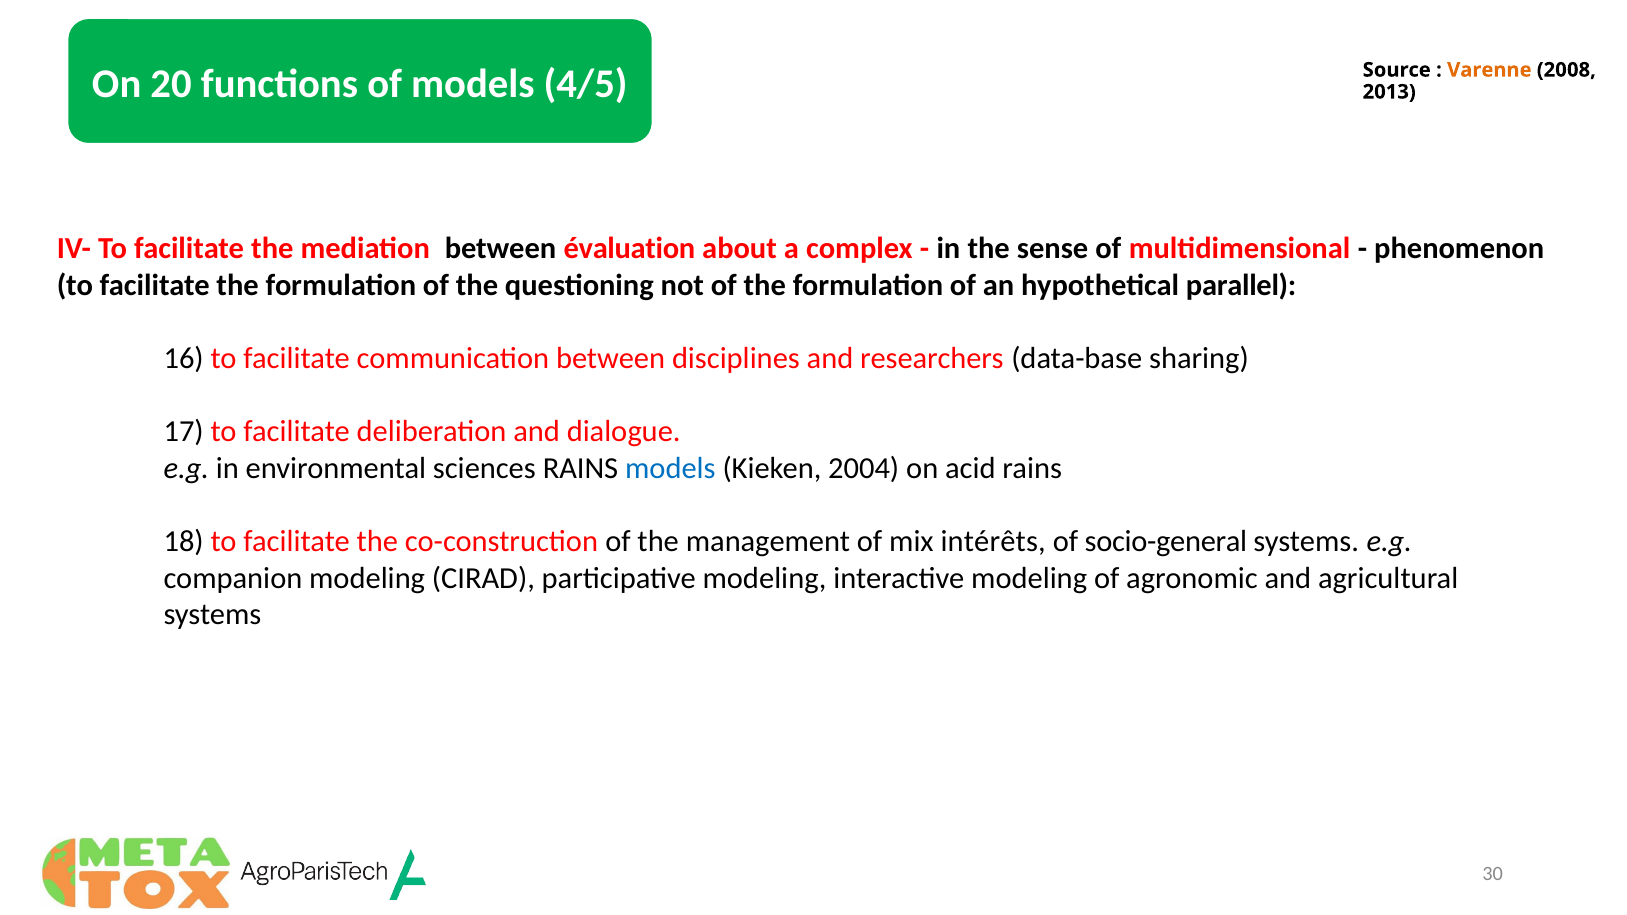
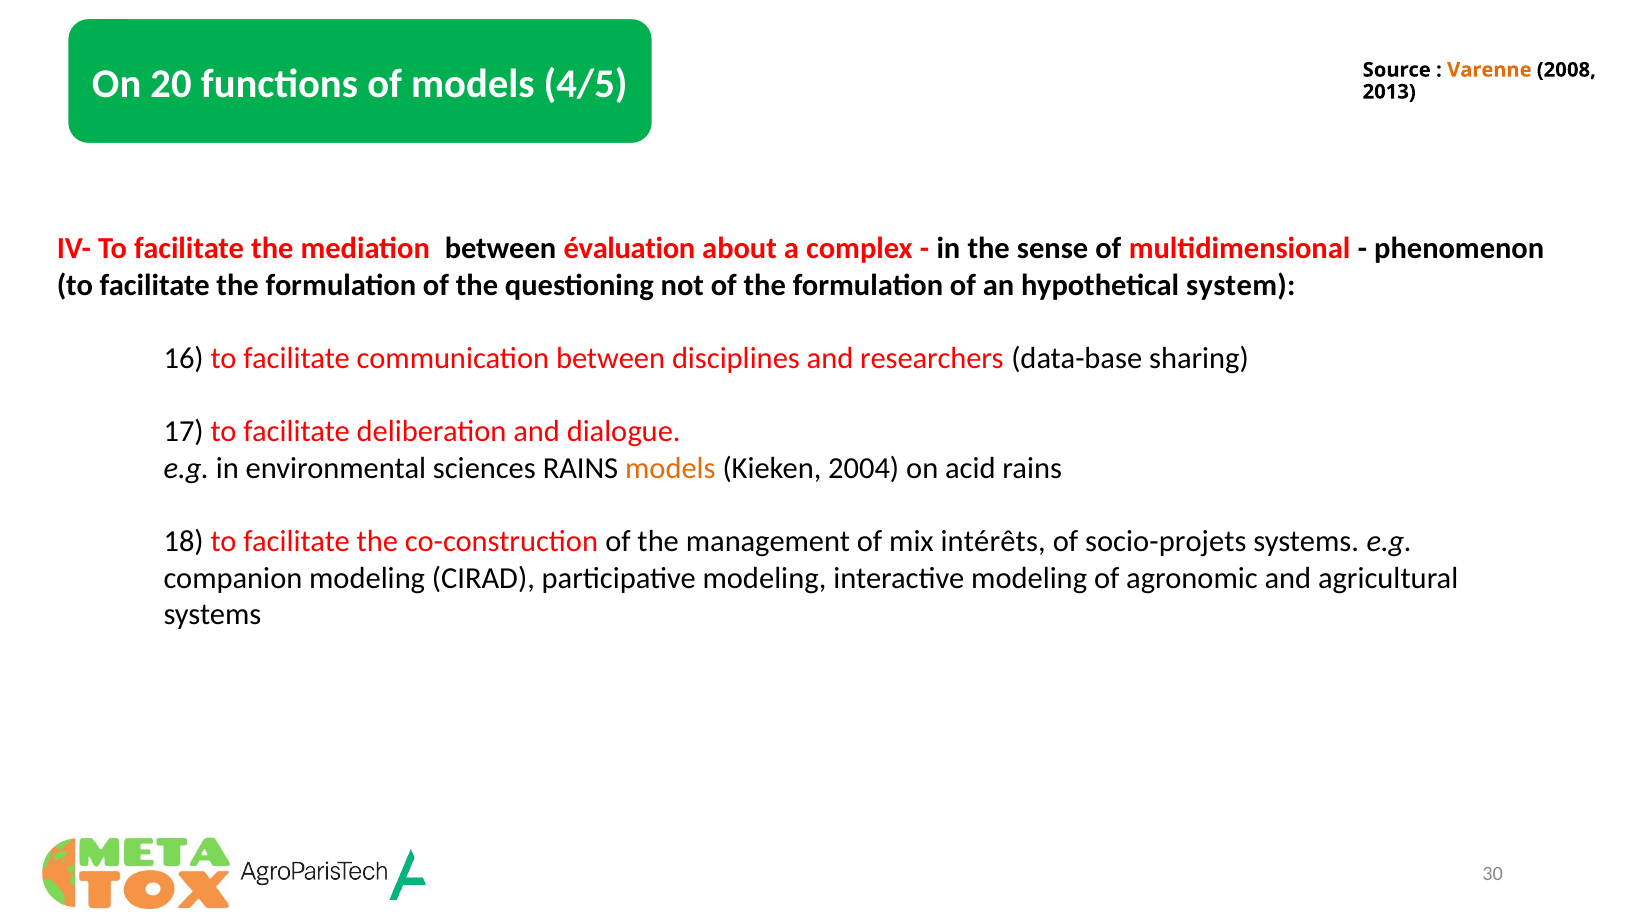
parallel: parallel -> system (1241, 285)
models colour: blue -> orange (670, 468)
socio-general: socio-general -> socio-projets (1166, 542)
